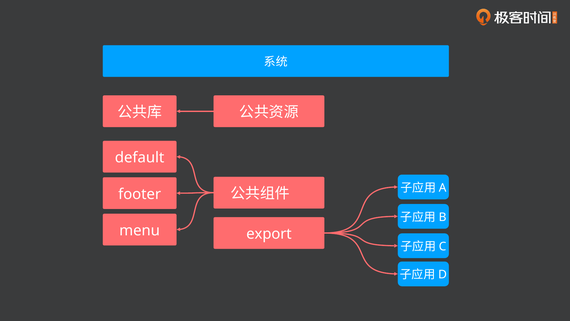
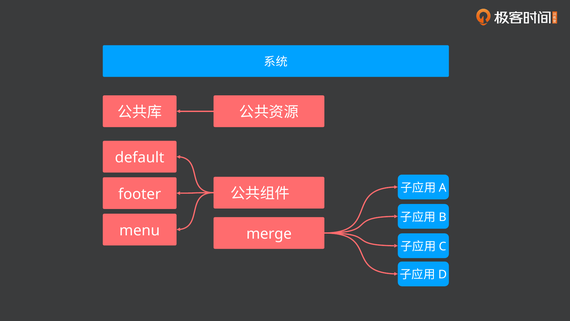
export: export -> merge (269, 234)
